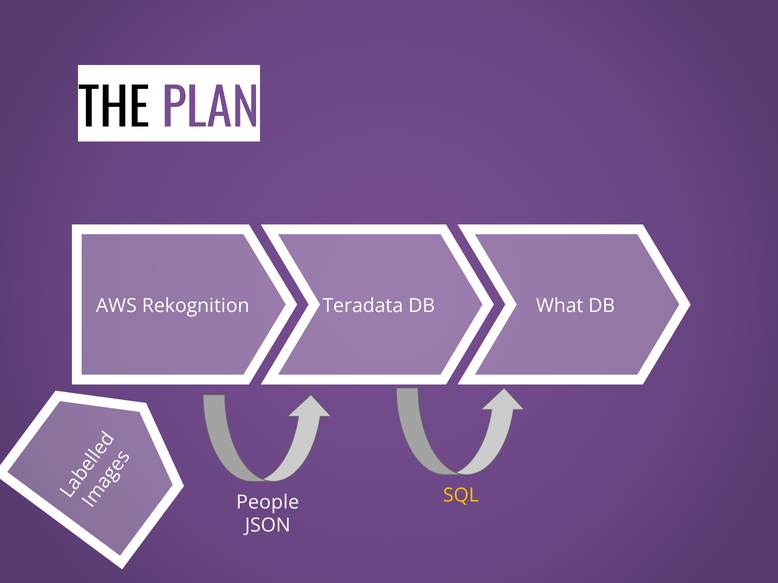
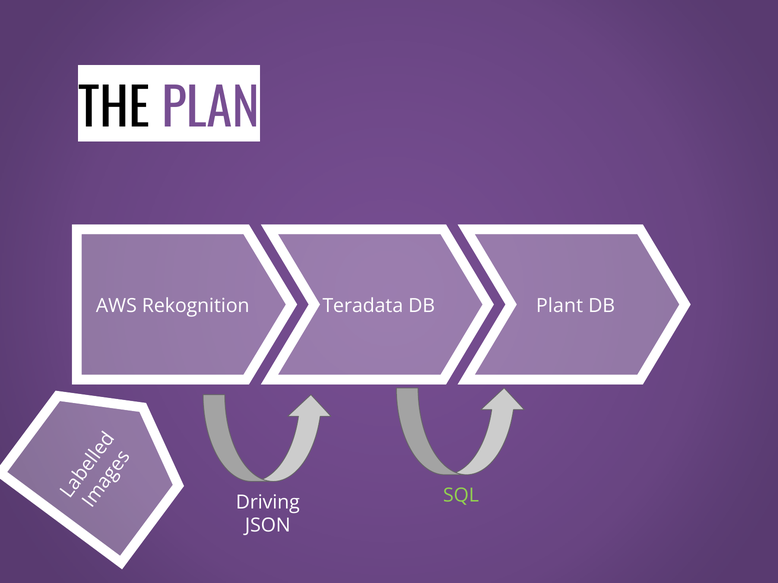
What: What -> Plant (560, 306)
SQL colour: yellow -> light green (461, 496)
People: People -> Driving (268, 503)
